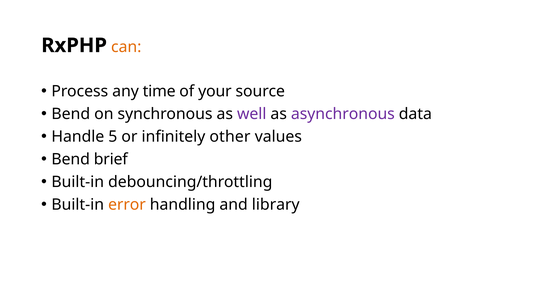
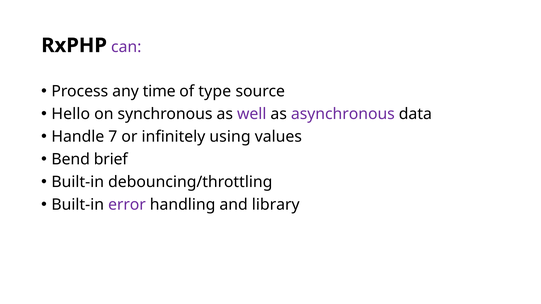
can colour: orange -> purple (126, 47)
your: your -> type (215, 91)
Bend: Bend -> Hello (71, 114)
5: 5 -> 7 (113, 137)
other: other -> using (230, 137)
error colour: orange -> purple (127, 205)
